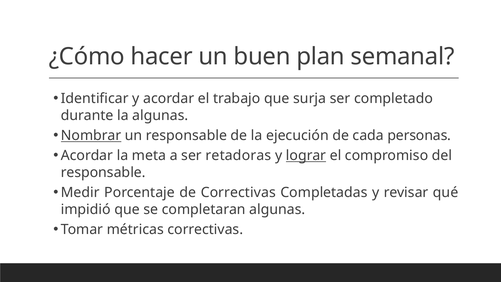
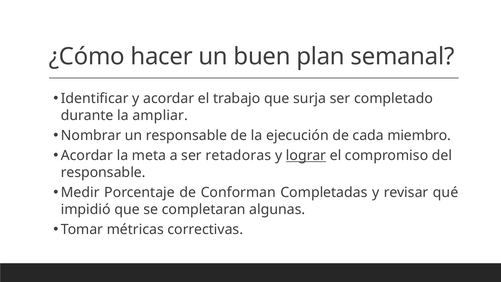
la algunas: algunas -> ampliar (160, 115)
Nombrar underline: present -> none (91, 135)
personas: personas -> miembro (419, 135)
de Correctivas: Correctivas -> Conforman (238, 192)
